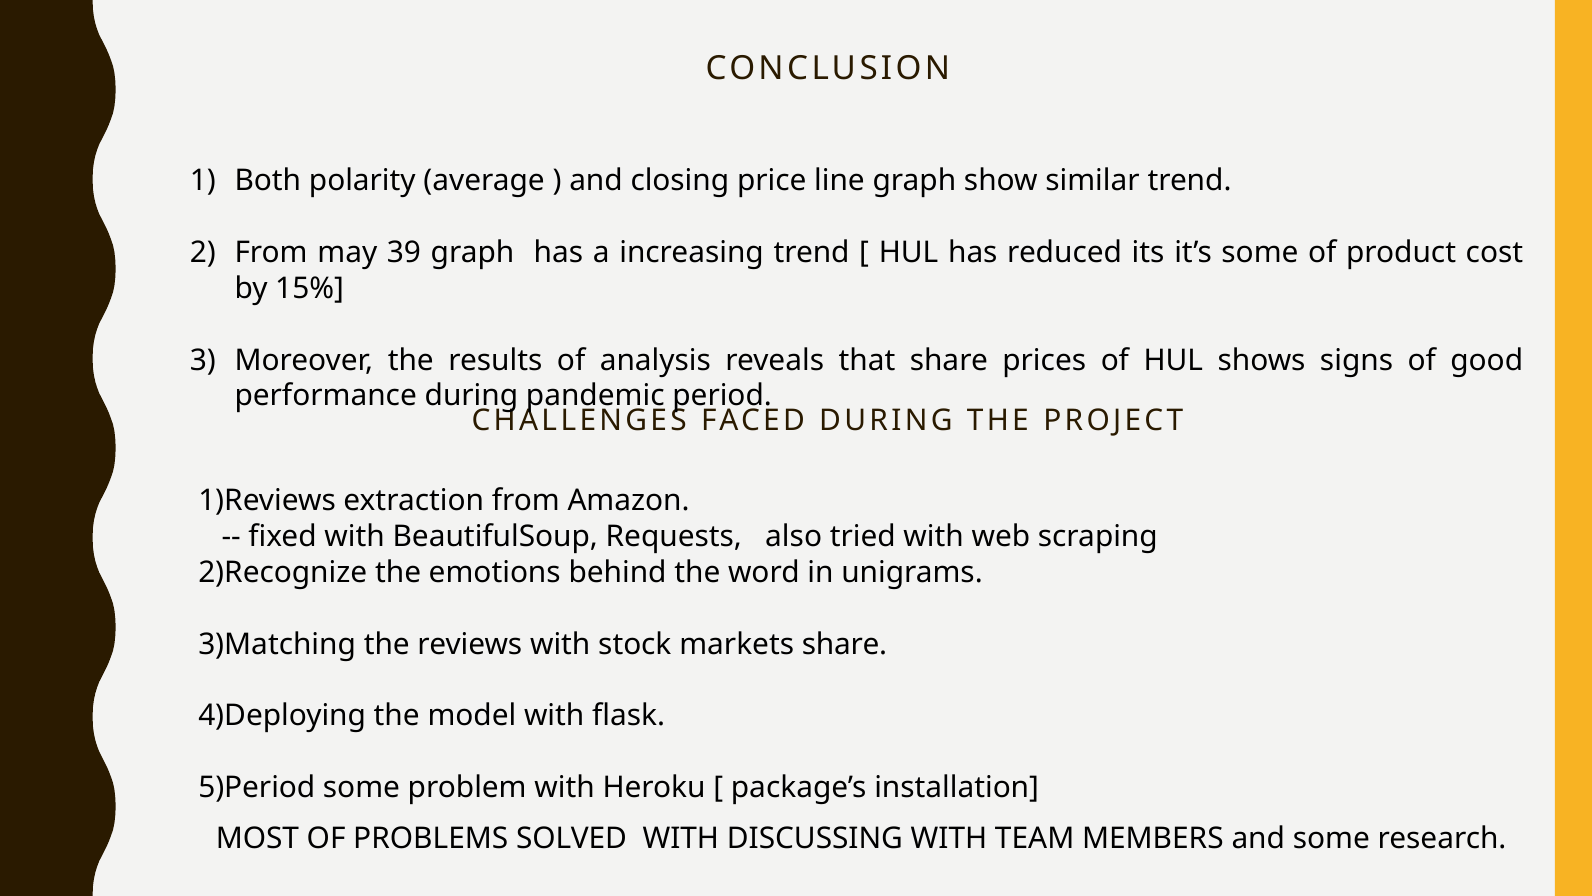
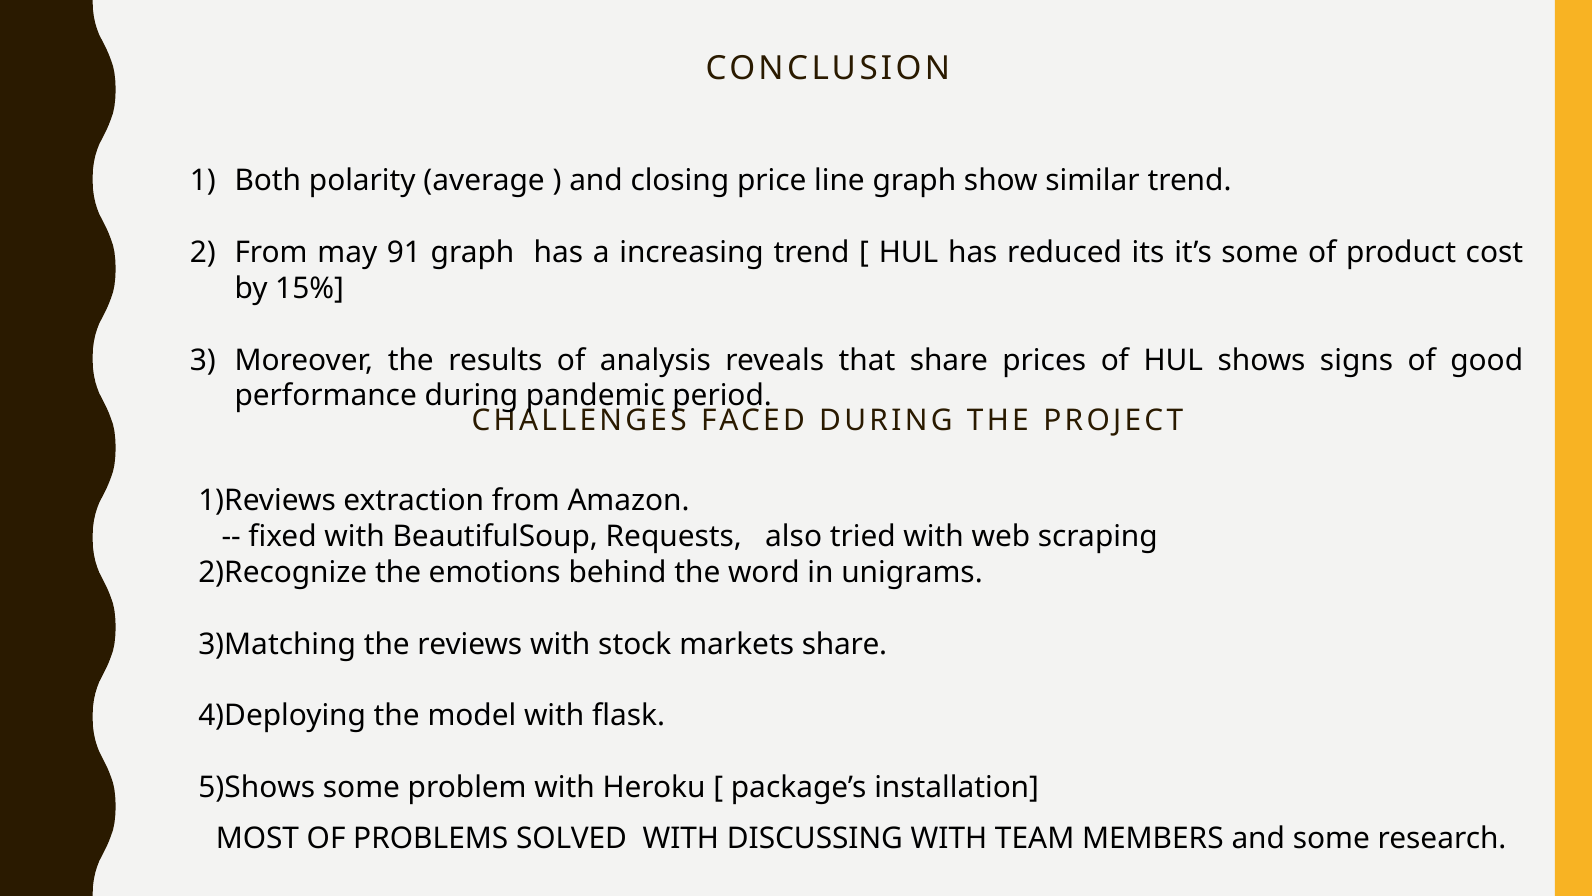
39: 39 -> 91 (404, 253)
5)Period: 5)Period -> 5)Shows (257, 787)
